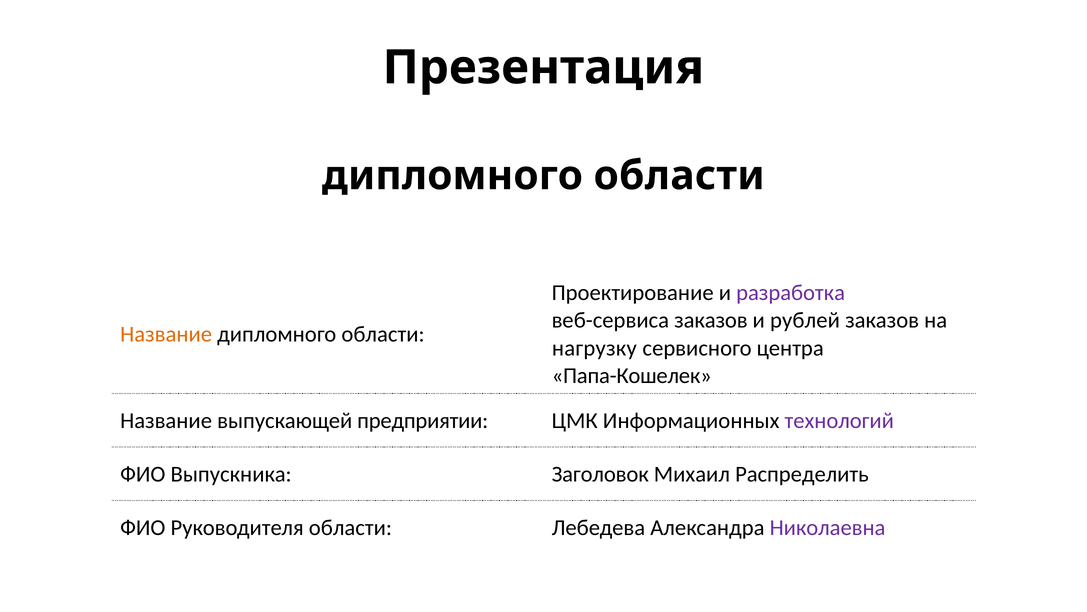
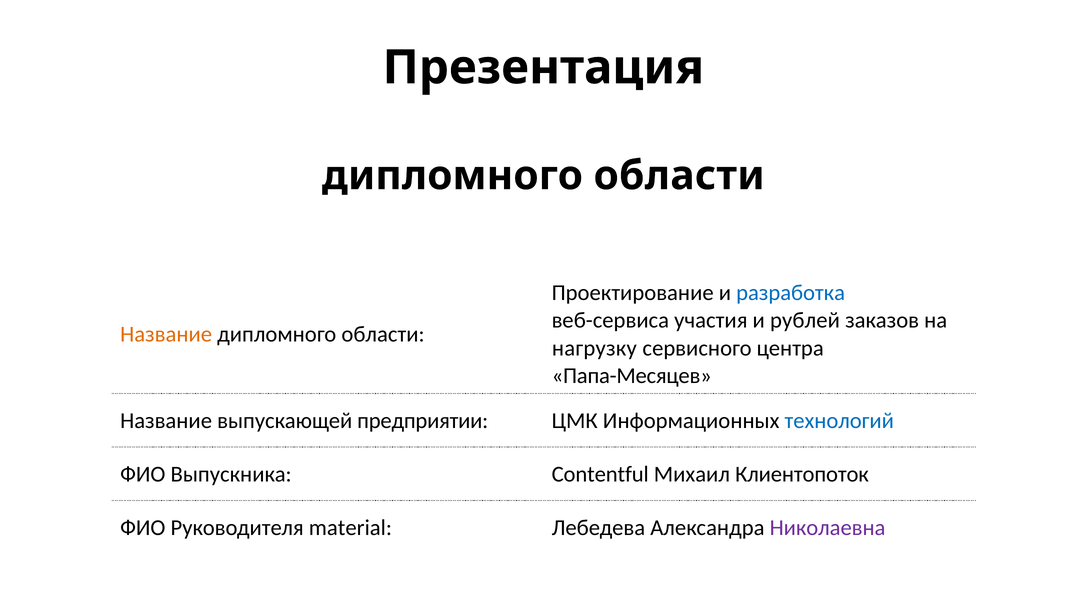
разработка colour: purple -> blue (791, 292)
веб-сервиса заказов: заказов -> участия (711, 320)
Папа-Кошелек: Папа-Кошелек -> Папа-Месяцев (632, 375)
технологий colour: purple -> blue (839, 420)
Заголовок: Заголовок -> Contentful (600, 474)
Распределить: Распределить -> Клиентопоток (802, 474)
Руководителя области: области -> material (350, 527)
